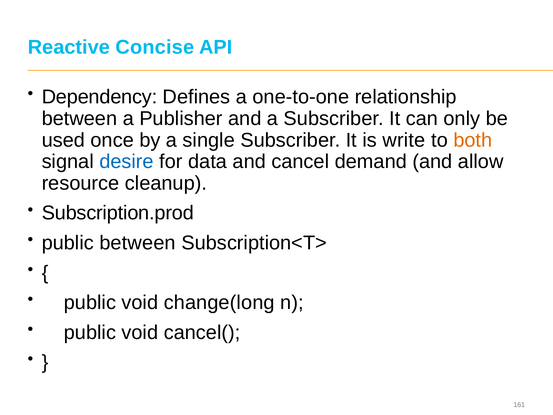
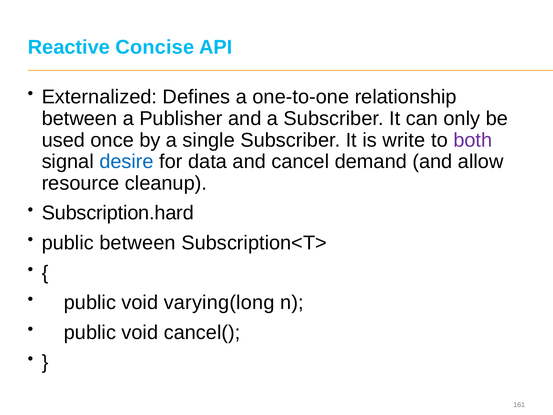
Dependency: Dependency -> Externalized (99, 97)
both colour: orange -> purple (473, 140)
Subscription.prod: Subscription.prod -> Subscription.hard (118, 213)
change(long: change(long -> varying(long (219, 302)
